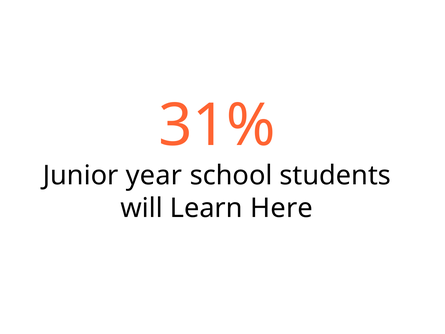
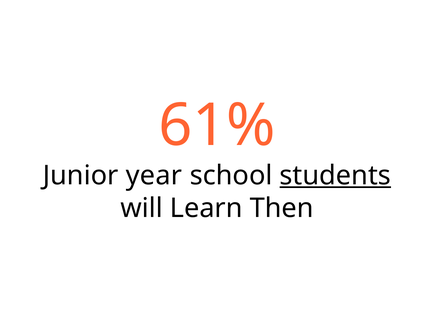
31%: 31% -> 61% (217, 126)
students underline: none -> present (335, 175)
Here: Here -> Then (282, 208)
